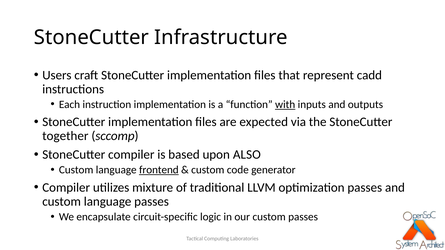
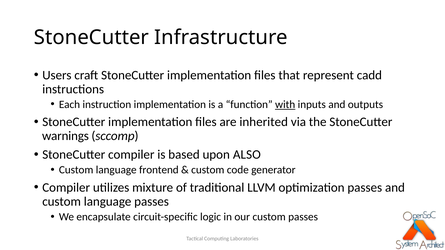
expected: expected -> inherited (264, 122)
together: together -> warnings (65, 136)
frontend underline: present -> none (159, 170)
